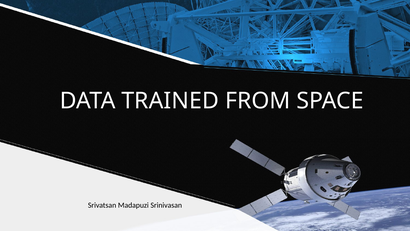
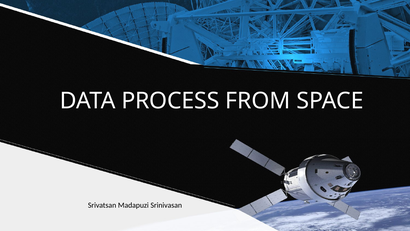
TRAINED: TRAINED -> PROCESS (170, 101)
